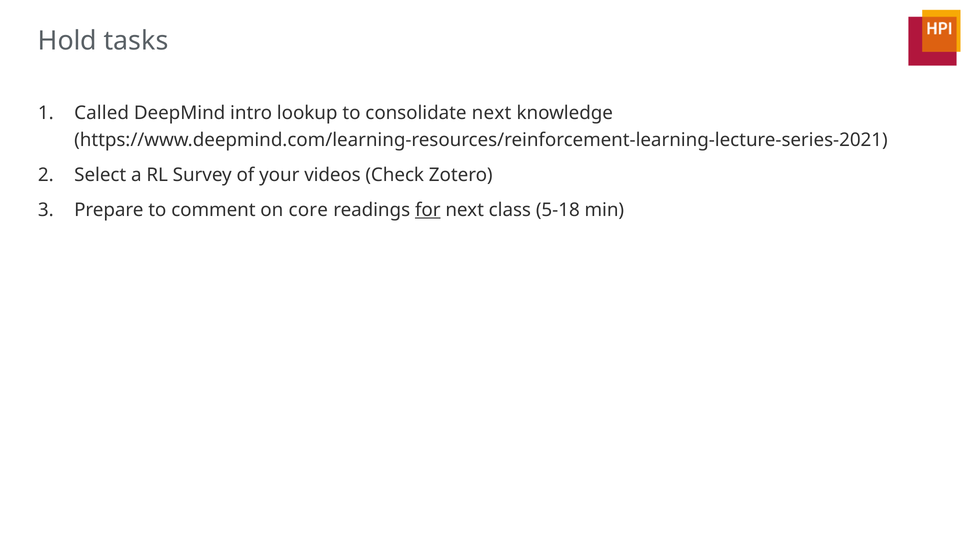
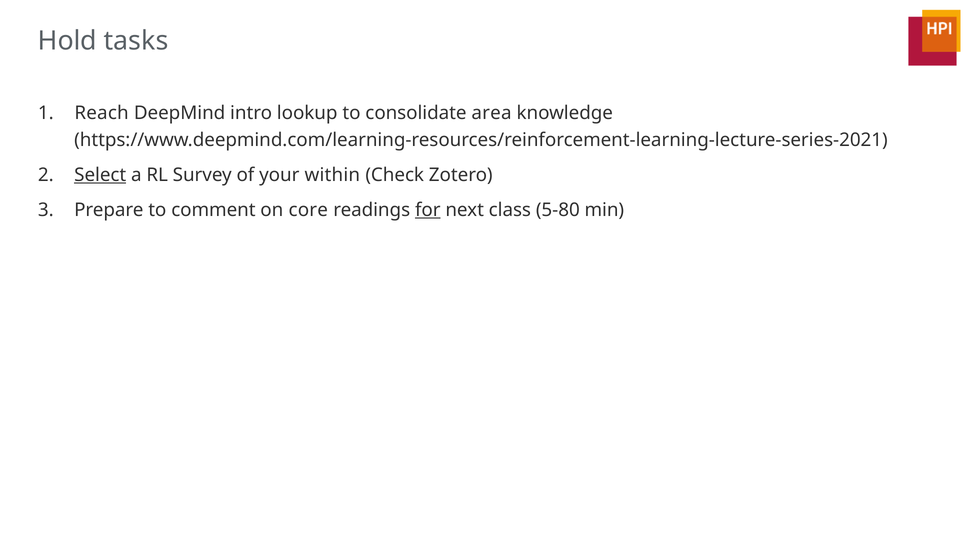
Called: Called -> Reach (102, 113)
consolidate next: next -> area (492, 113)
Select underline: none -> present (100, 175)
videos: videos -> within (332, 175)
5-18: 5-18 -> 5-80 (558, 210)
